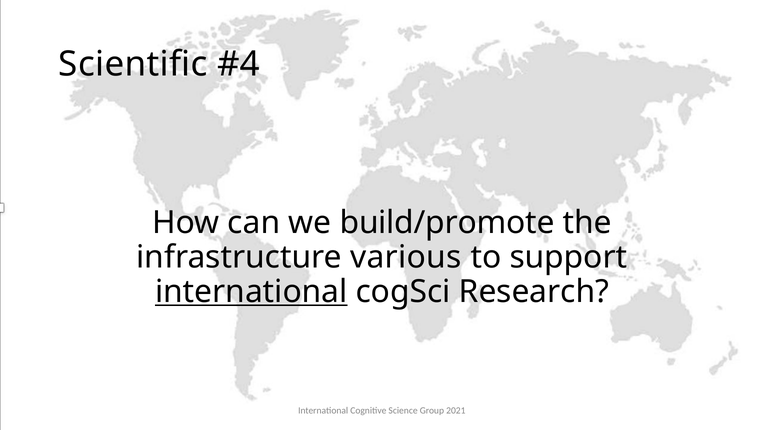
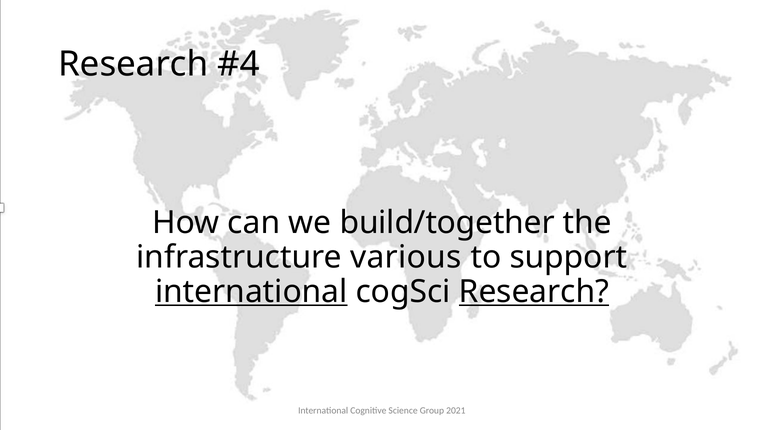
Scientific: Scientific -> Research (133, 64)
build/promote: build/promote -> build/together (447, 223)
Research underline: none -> present (534, 291)
